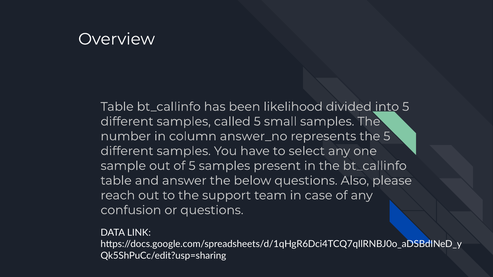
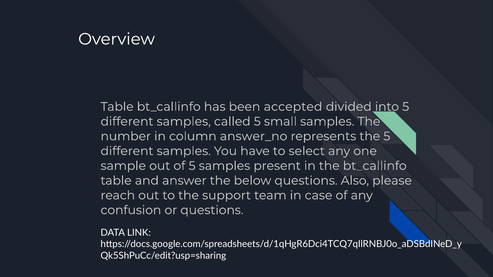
likelihood: likelihood -> accepted (293, 107)
